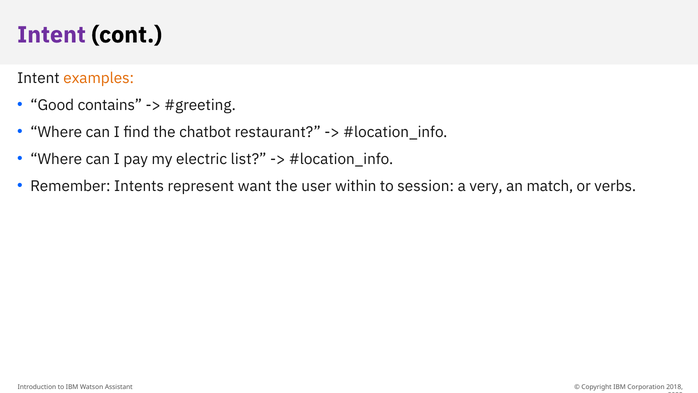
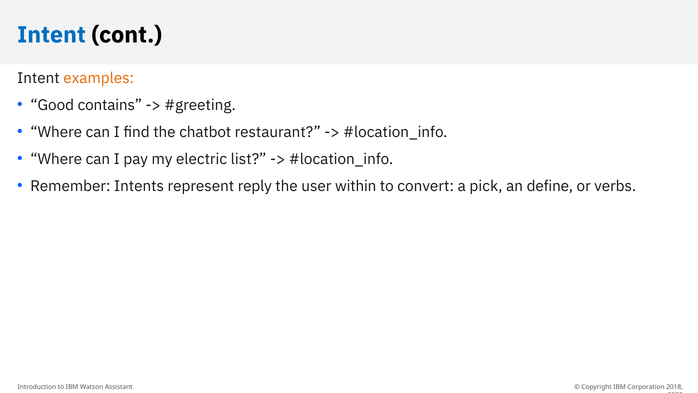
Intent colour: purple -> blue (51, 35)
want: want -> reply (255, 186)
session: session -> convert (426, 186)
very: very -> pick (486, 186)
match: match -> define (550, 186)
